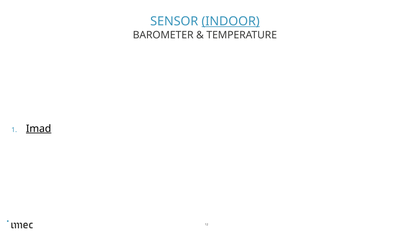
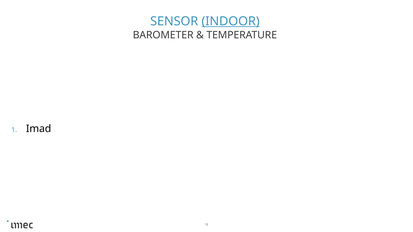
Imad underline: present -> none (39, 129)
